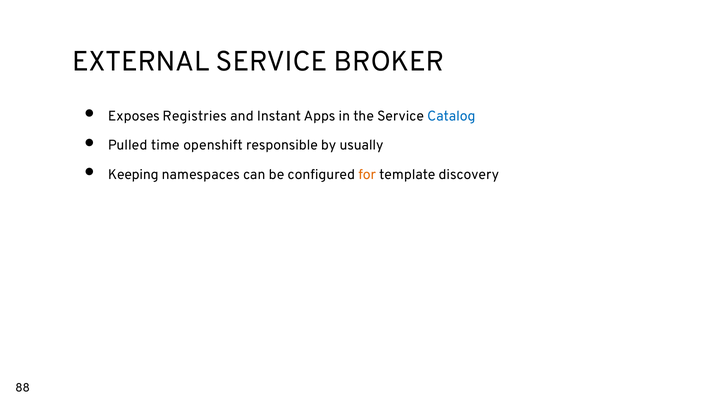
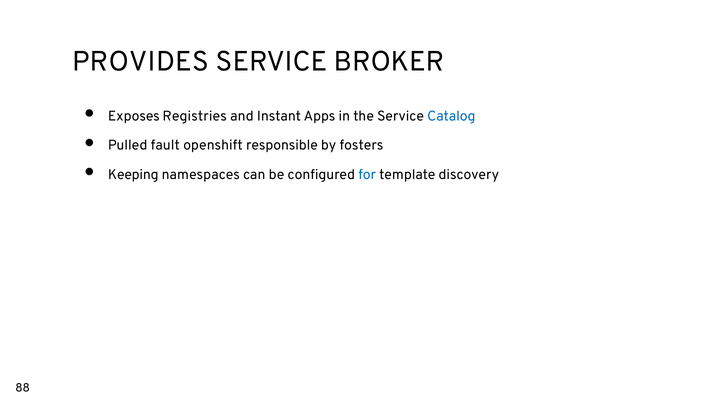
EXTERNAL: EXTERNAL -> PROVIDES (141, 61)
time: time -> fault (165, 145)
usually: usually -> fosters (361, 145)
for colour: orange -> blue (367, 174)
